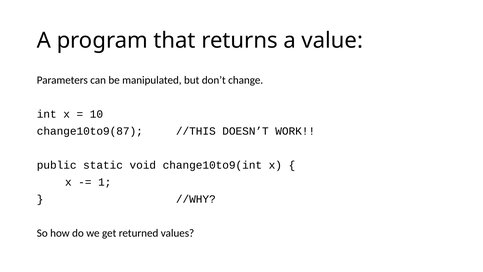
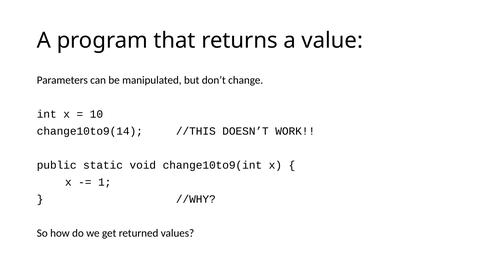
change10to9(87: change10to9(87 -> change10to9(14 (90, 131)
